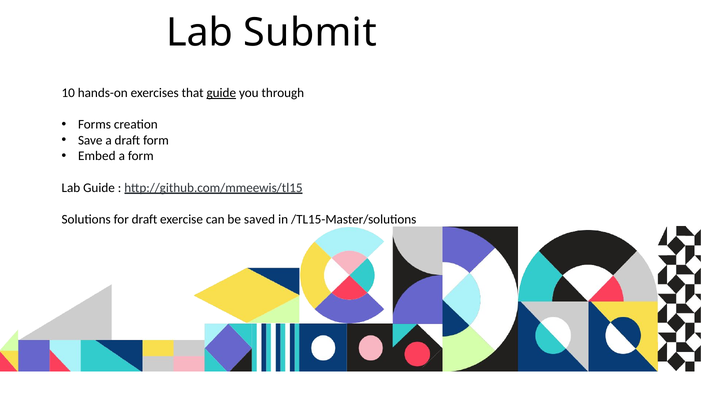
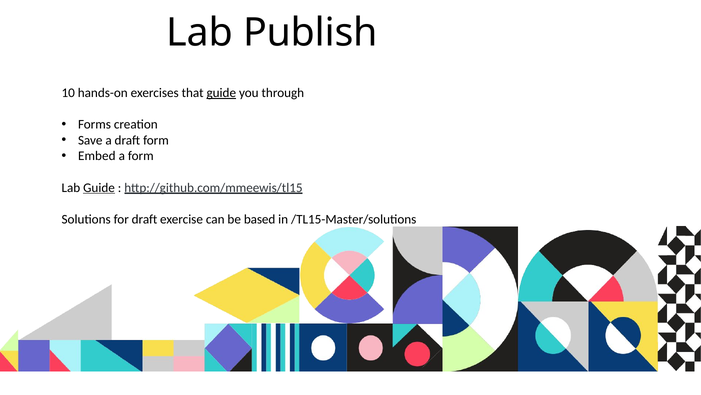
Submit: Submit -> Publish (310, 33)
Guide underline: none -> present (99, 187)
saved: saved -> based (260, 219)
